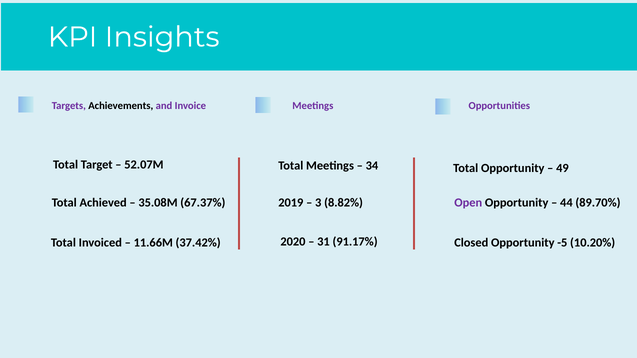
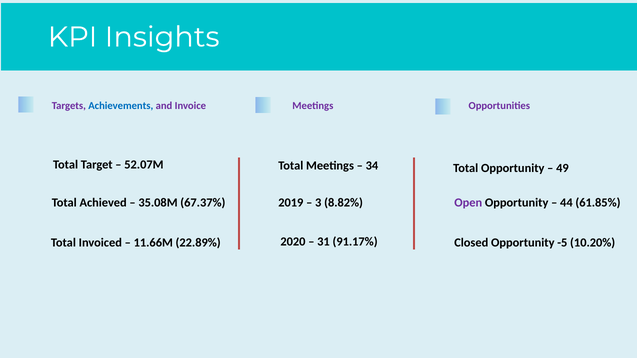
Achievements colour: black -> blue (121, 106)
89.70%: 89.70% -> 61.85% (598, 203)
37.42%: 37.42% -> 22.89% (198, 243)
